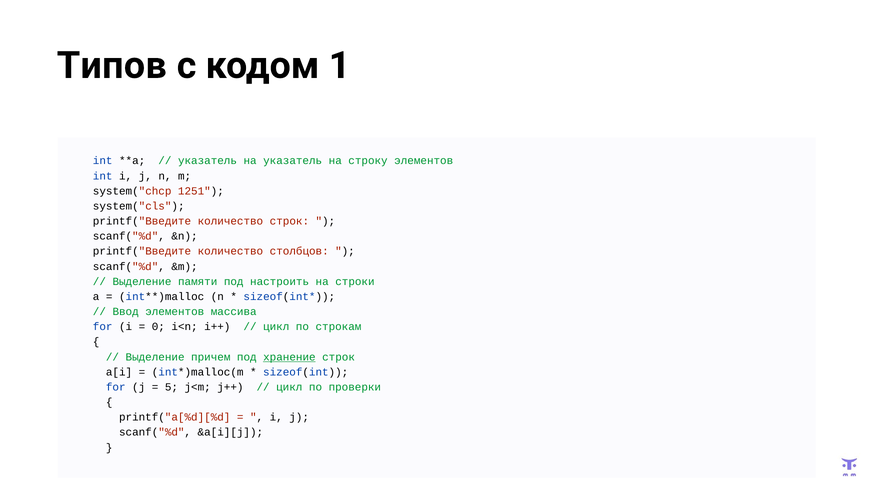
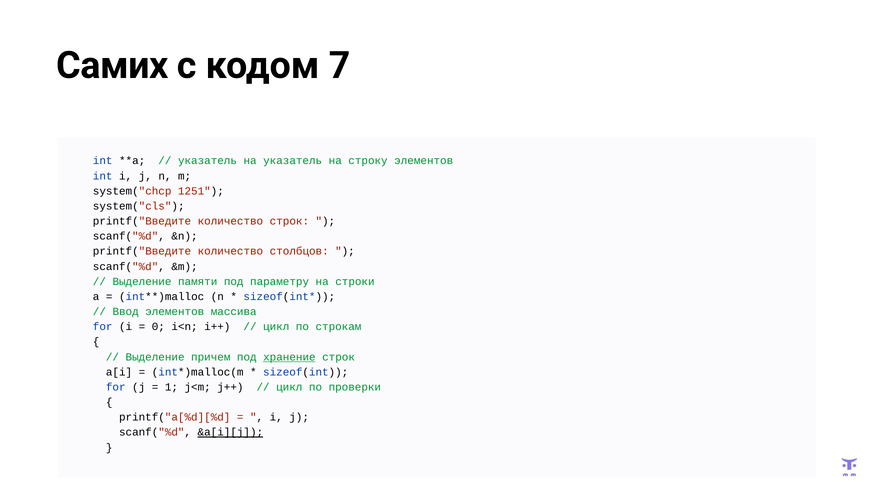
Типов: Типов -> Самих (112, 66)
1: 1 -> 7 (339, 66)
настроить: настроить -> параметру (280, 282)
5: 5 -> 1 (171, 387)
&a[i][j underline: none -> present (230, 432)
